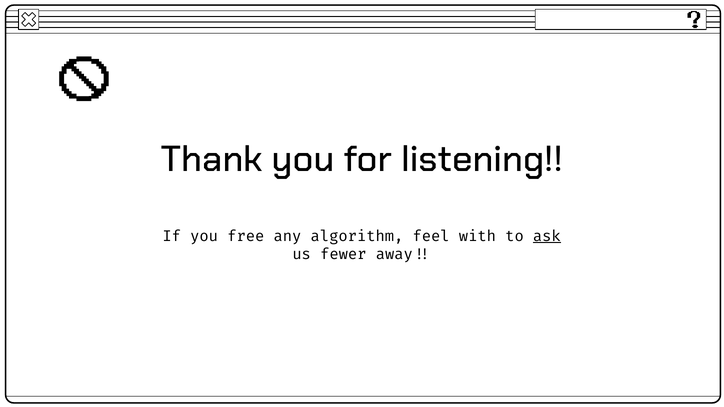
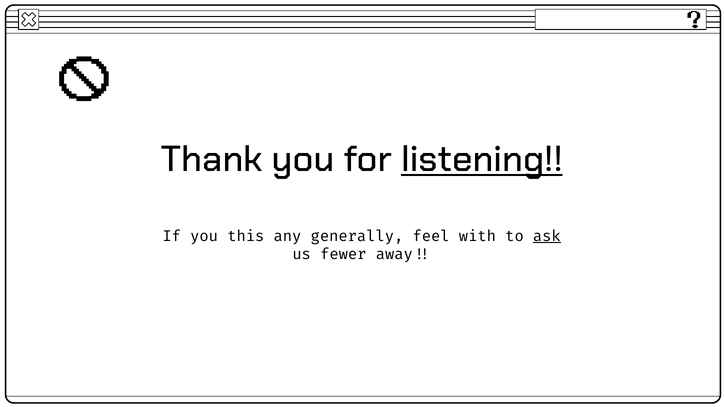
listening underline: none -> present (482, 159)
free: free -> this (246, 236)
algorithm: algorithm -> generally (357, 236)
